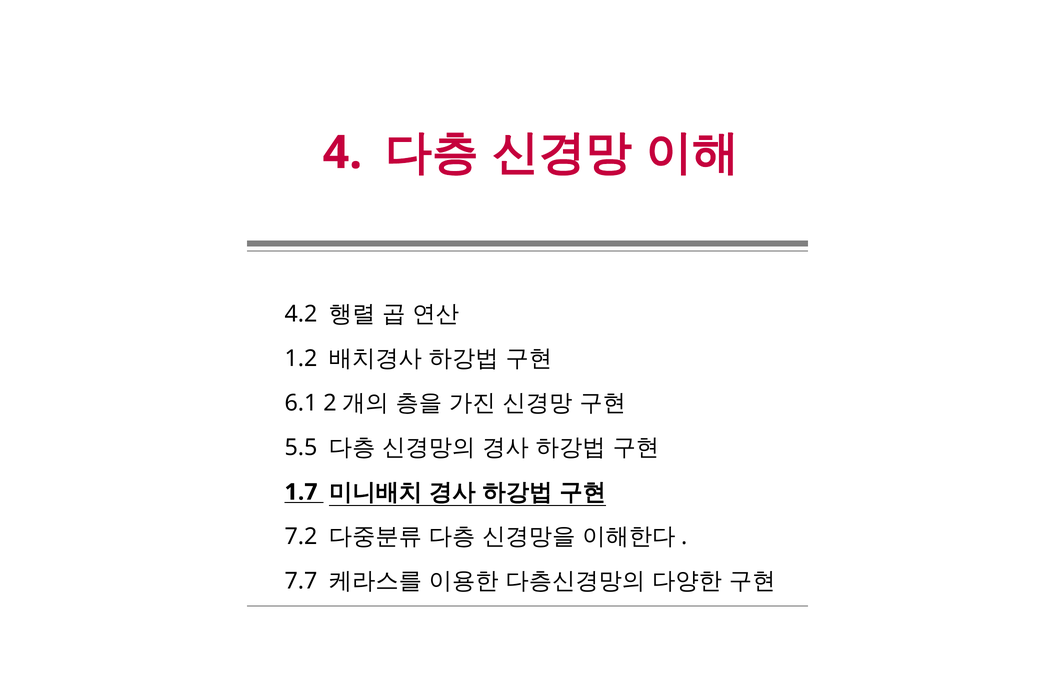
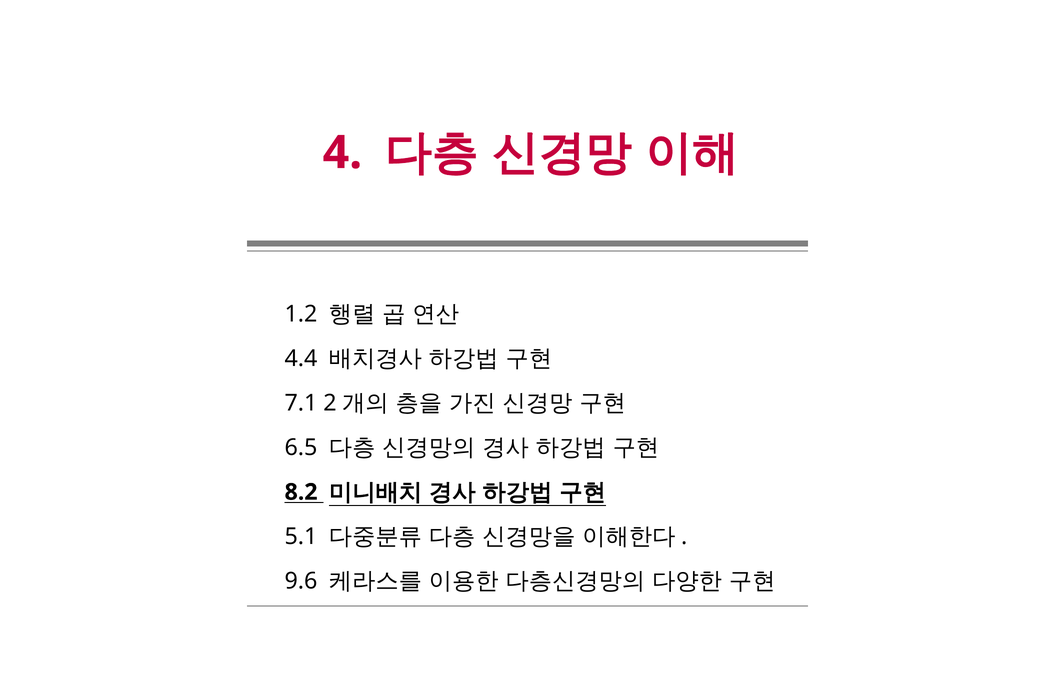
4.2: 4.2 -> 1.2 (301, 314)
1.2: 1.2 -> 4.4 (301, 359)
6.1: 6.1 -> 7.1 (301, 403)
5.5: 5.5 -> 6.5 (301, 448)
1.7: 1.7 -> 8.2 (301, 492)
7.2: 7.2 -> 5.1 (301, 537)
7.7: 7.7 -> 9.6 (301, 581)
